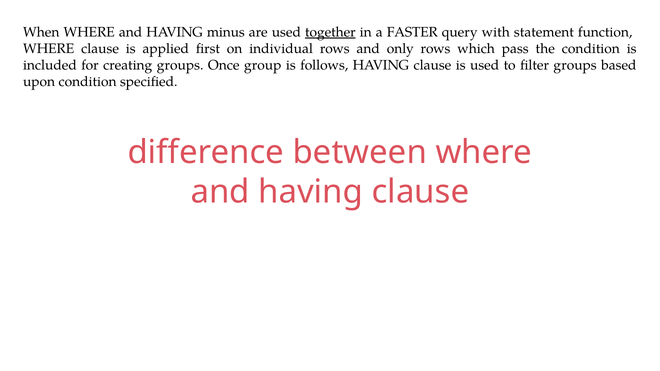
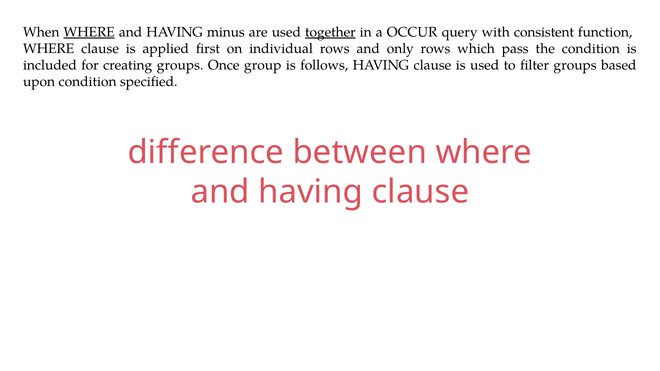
WHERE underline: none -> present (89, 32)
FASTER: FASTER -> OCCUR (412, 32)
statement: statement -> consistent (544, 32)
